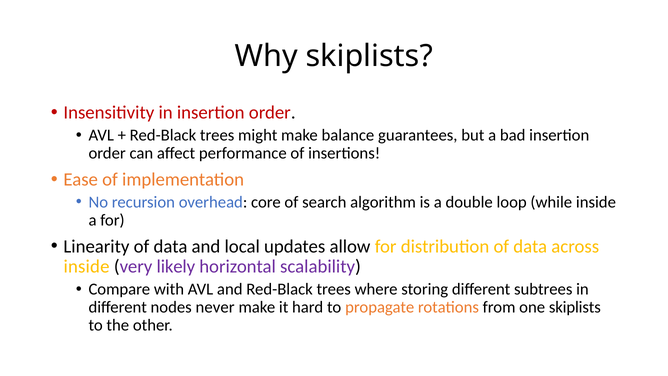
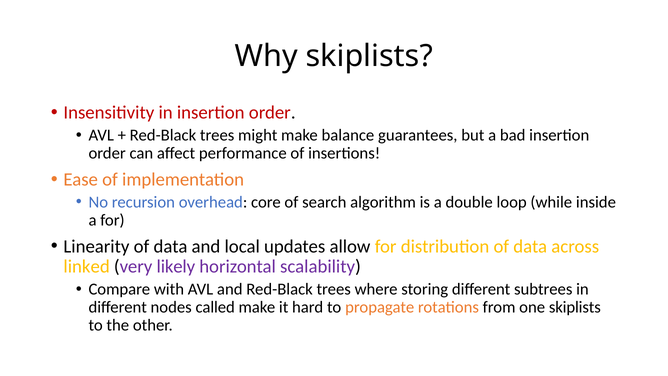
inside: inside -> linked (87, 267)
never: never -> called (215, 307)
